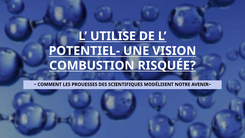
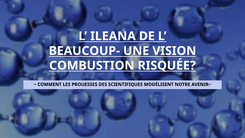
UTILISE: UTILISE -> ILEANA (113, 36)
POTENTIEL-: POTENTIEL- -> BEAUCOUP- (84, 51)
